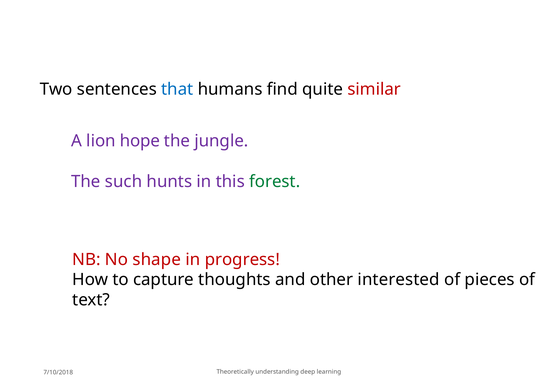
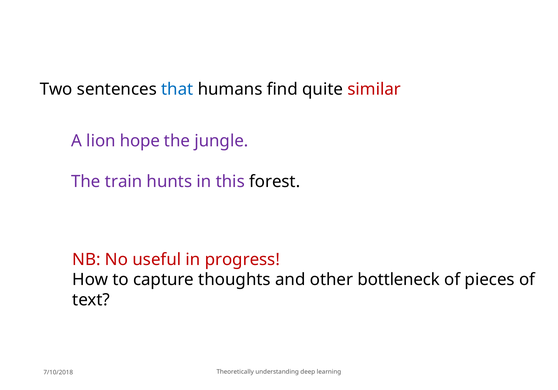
such: such -> train (124, 182)
forest colour: green -> black (275, 182)
shape: shape -> useful (157, 260)
interested: interested -> bottleneck (399, 280)
